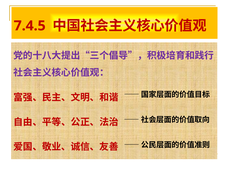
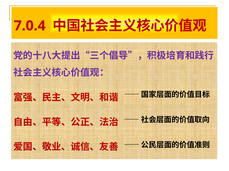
7.4.5: 7.4.5 -> 7.0.4 (30, 26)
